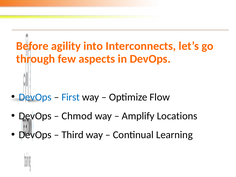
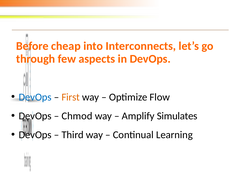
agility: agility -> cheap (66, 46)
First colour: blue -> orange (71, 97)
Locations: Locations -> Simulates (177, 116)
